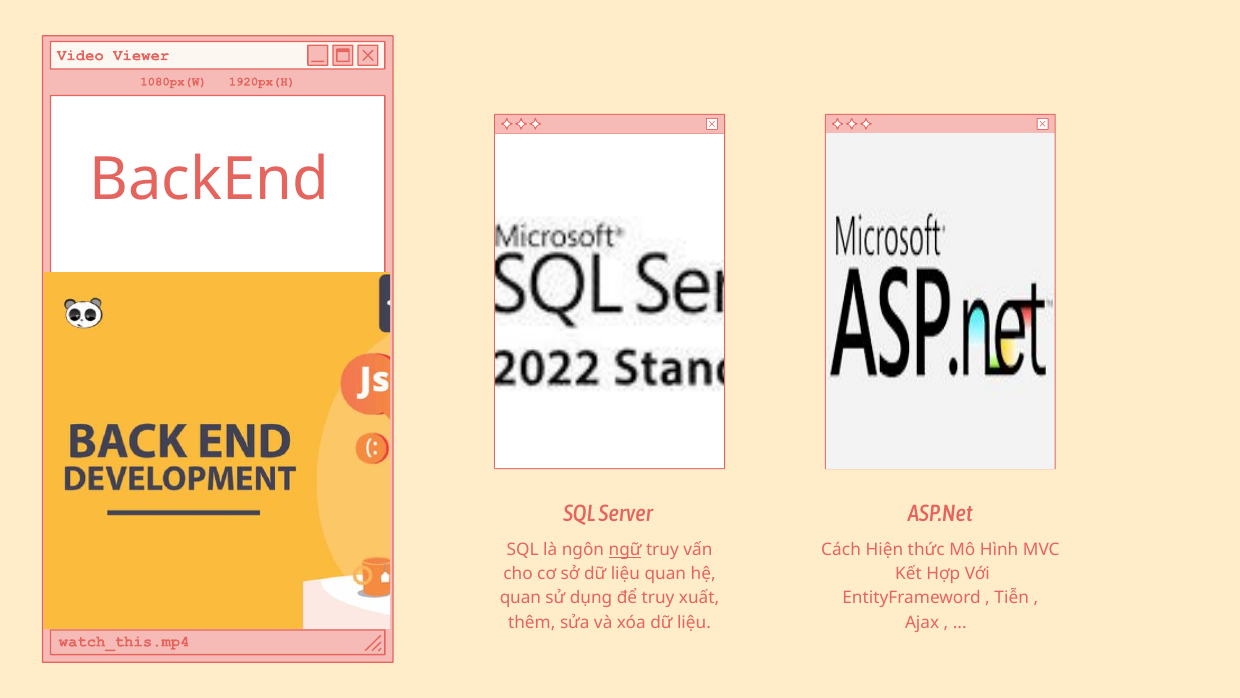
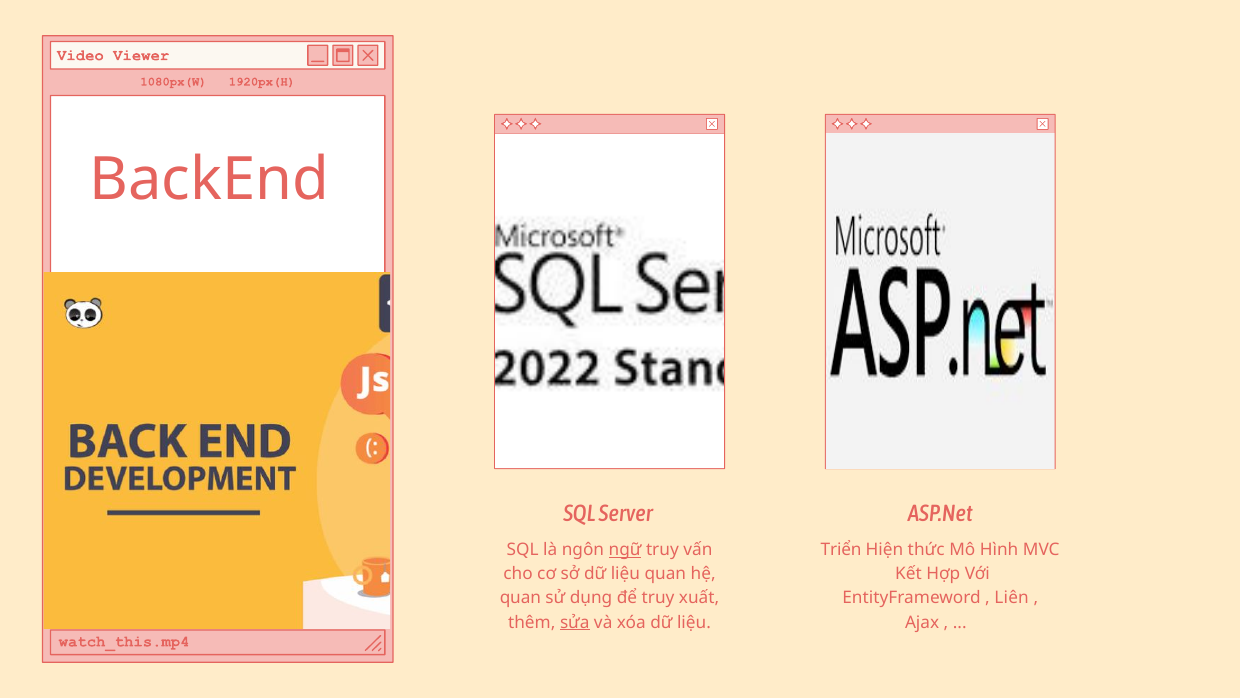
Cách: Cách -> Triển (841, 550)
Tiễn: Tiễn -> Liên (1012, 598)
sửa underline: none -> present (575, 622)
